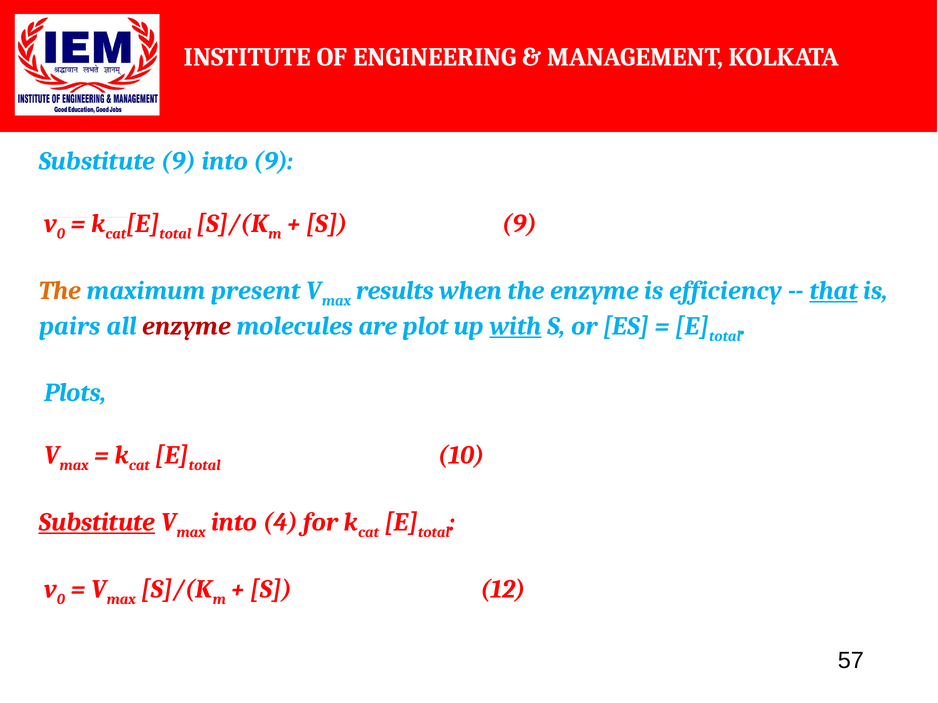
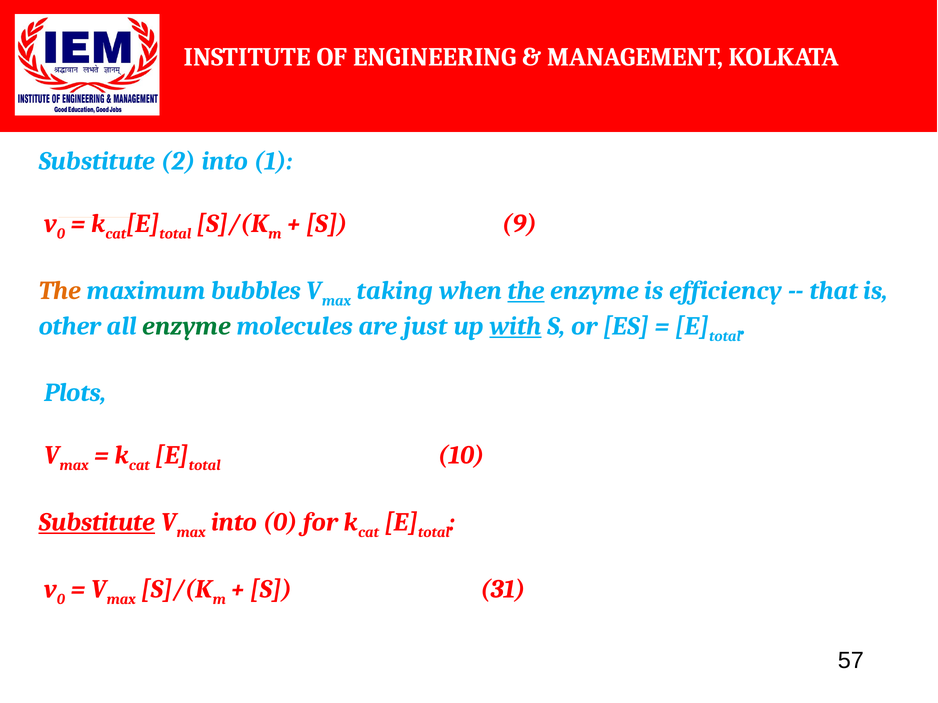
Substitute 9: 9 -> 2 (178, 161)
into 9: 9 -> 1 (273, 161)
present: present -> bubbles (256, 291)
results: results -> taking (395, 291)
the underline: none -> present (526, 291)
that underline: present -> none (834, 291)
pairs: pairs -> other (70, 326)
enzyme colour: red -> green (187, 326)
plot: plot -> just (425, 326)
into 4: 4 -> 0 (280, 523)
12: 12 -> 31 (503, 589)
